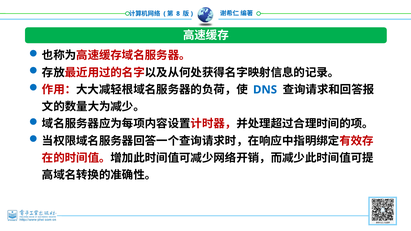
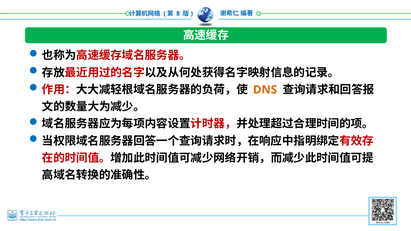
DNS colour: blue -> orange (265, 90)
